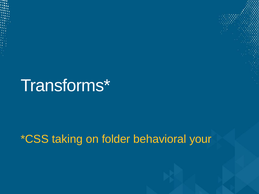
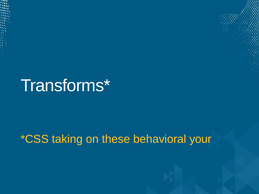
folder: folder -> these (116, 139)
